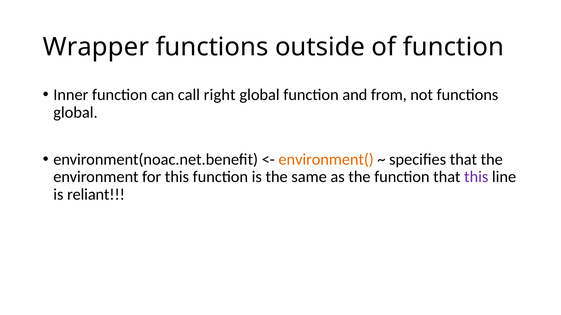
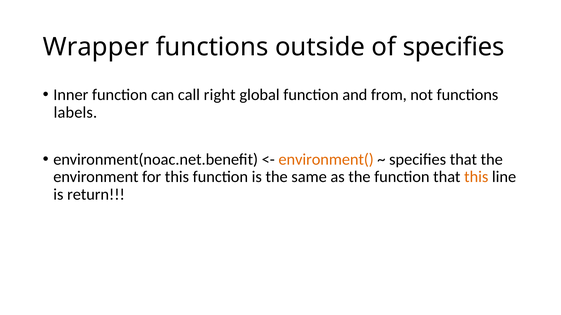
of function: function -> specifies (454, 47)
global: global -> labels (75, 113)
this colour: purple -> orange (476, 177)
reliant: reliant -> return (96, 195)
